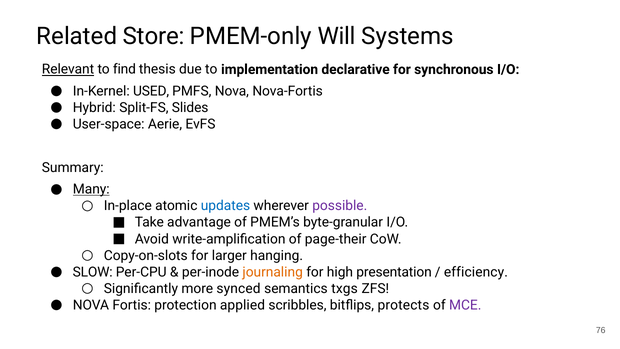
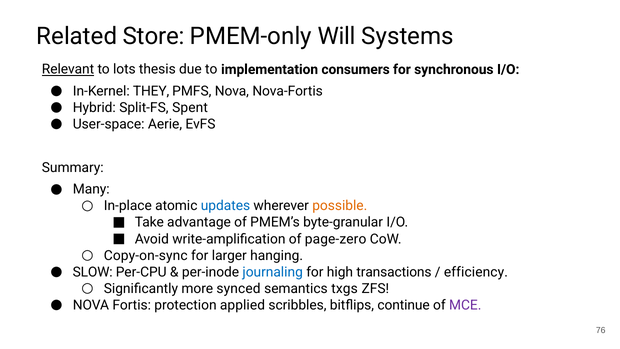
find: find -> lots (124, 69)
declarative: declarative -> consumers (356, 69)
USED: USED -> THEY (151, 91)
Slides: Slides -> Spent (190, 108)
Many underline: present -> none (91, 189)
possible colour: purple -> orange (340, 206)
page-their: page-their -> page-zero (336, 239)
Copy-on-slots: Copy-on-slots -> Copy-on-sync (146, 255)
journaling colour: orange -> blue (273, 272)
presentation: presentation -> transactions (394, 272)
protects: protects -> continue (404, 305)
